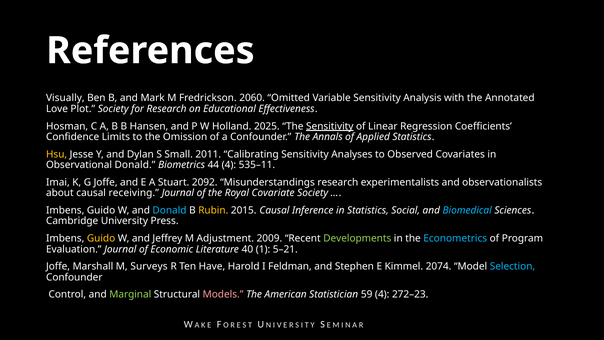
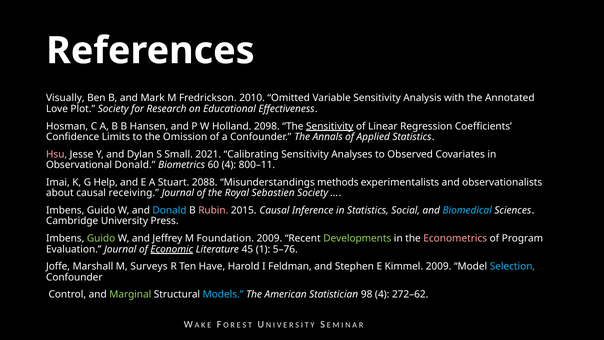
2060: 2060 -> 2010 (252, 98)
2025: 2025 -> 2098 (267, 126)
Hsu colour: yellow -> pink (57, 154)
2011: 2011 -> 2021 (208, 154)
44: 44 -> 60 (213, 165)
535–11: 535–11 -> 800–11 (257, 165)
G Joffe: Joffe -> Help (106, 182)
2092: 2092 -> 2088 (205, 182)
Misunderstandings research: research -> methods (338, 182)
Covariate: Covariate -> Sebastien (273, 193)
Rubin colour: yellow -> pink (213, 210)
Guido colour: yellow -> light green (101, 238)
Adjustment: Adjustment -> Foundation (225, 238)
Econometrics colour: light blue -> pink (455, 238)
Economic underline: none -> present (172, 249)
40: 40 -> 45 (247, 249)
5–21: 5–21 -> 5–76 (285, 249)
Kimmel 2074: 2074 -> 2009 (439, 266)
Models colour: pink -> light blue (223, 294)
59: 59 -> 98 (367, 294)
272–23: 272–23 -> 272–62 (410, 294)
